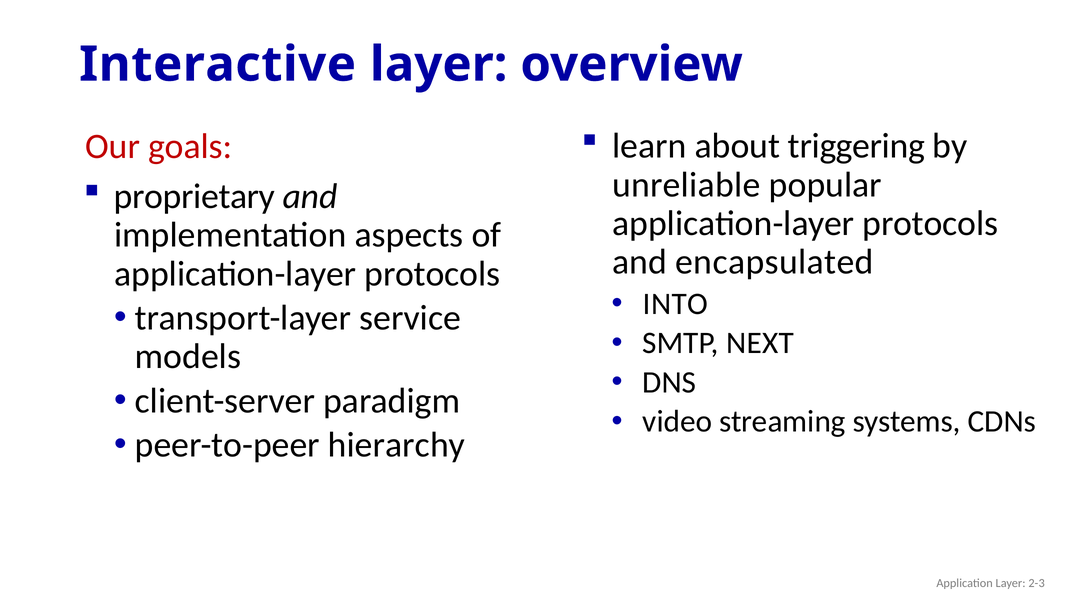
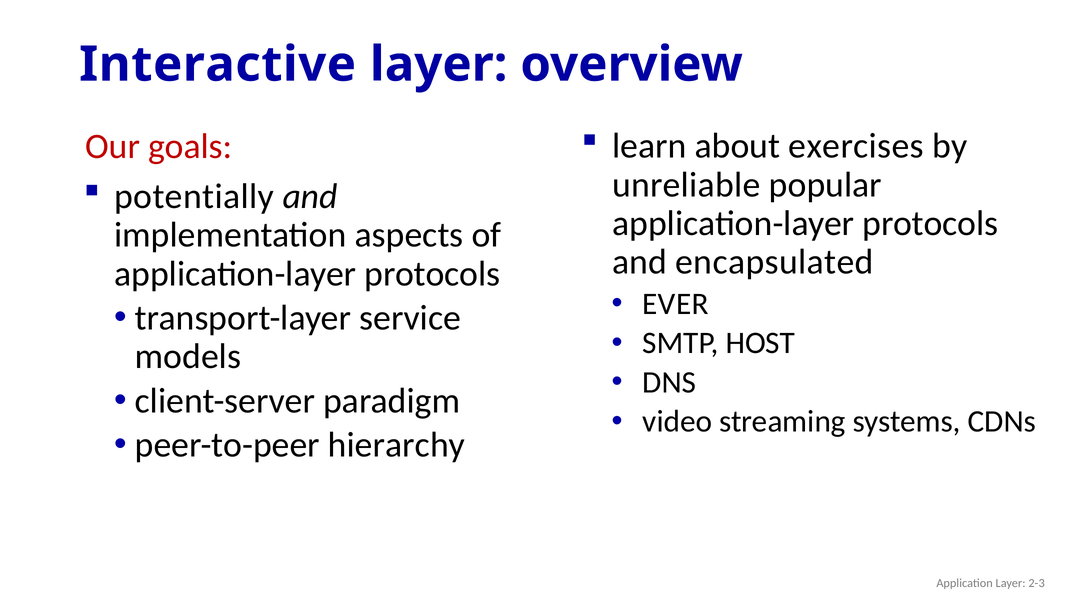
triggering: triggering -> exercises (856, 146)
proprietary: proprietary -> potentially (194, 197)
INTO: INTO -> EVER (675, 304)
NEXT: NEXT -> HOST (760, 343)
